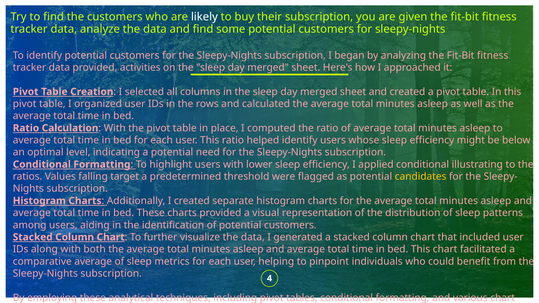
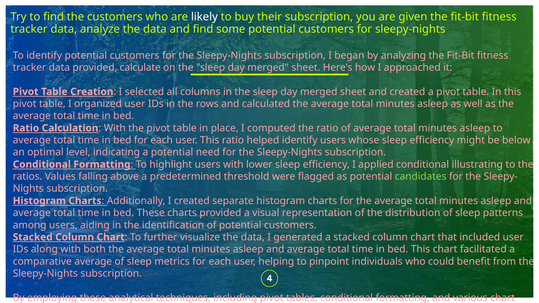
activities: activities -> calculate (140, 68)
target: target -> above (125, 177)
candidates colour: yellow -> light green (421, 177)
